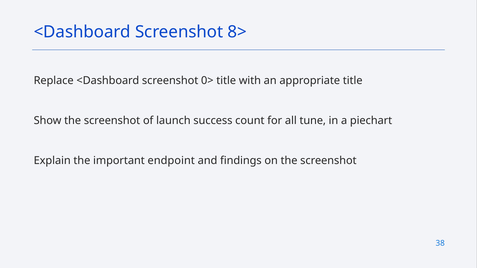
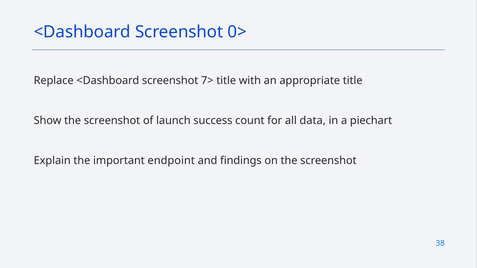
8>: 8> -> 0> (237, 32)
0>: 0> -> 7> (207, 81)
tune: tune -> data (313, 121)
